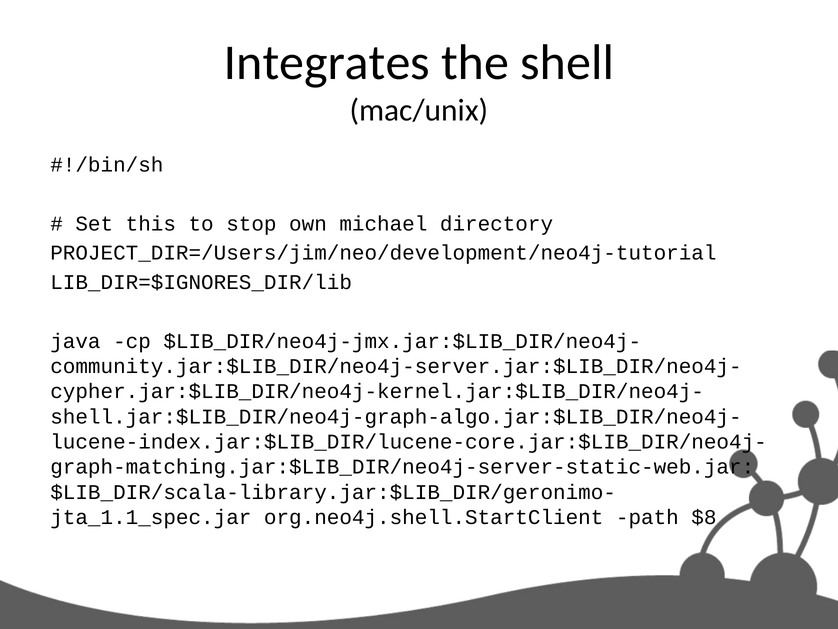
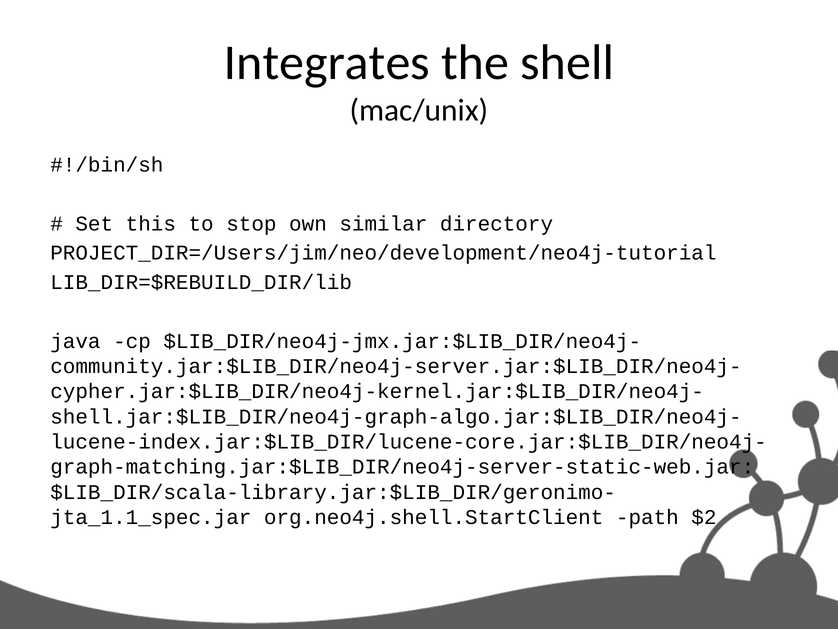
michael: michael -> similar (383, 224)
LIB_DIR=$IGNORES_DIR/lib: LIB_DIR=$IGNORES_DIR/lib -> LIB_DIR=$REBUILD_DIR/lib (201, 282)
$8: $8 -> $2 (704, 517)
